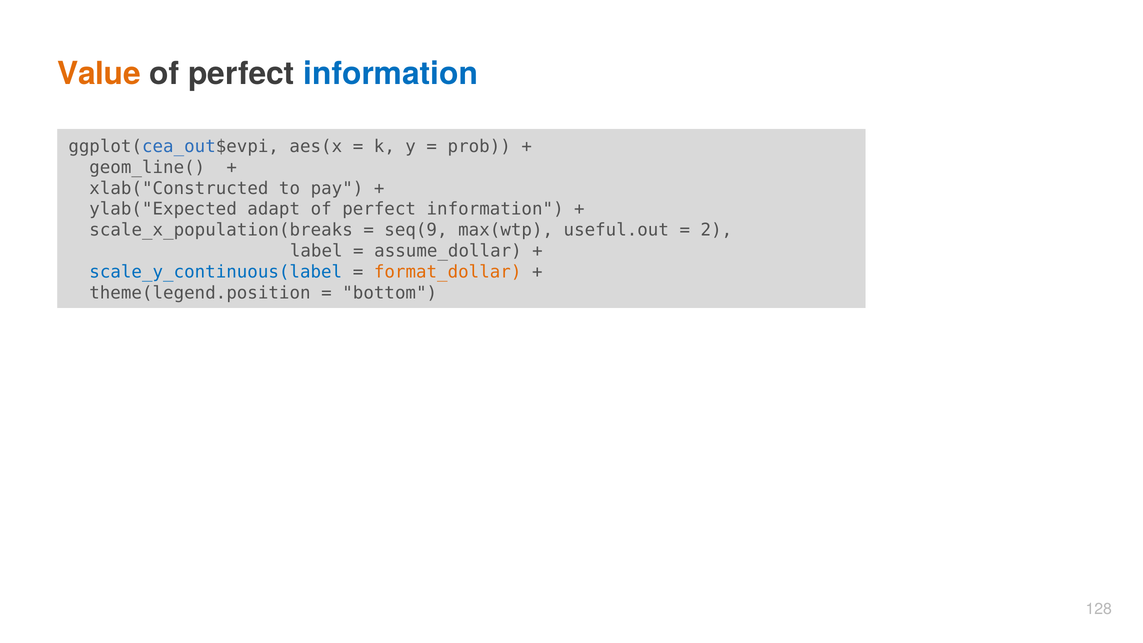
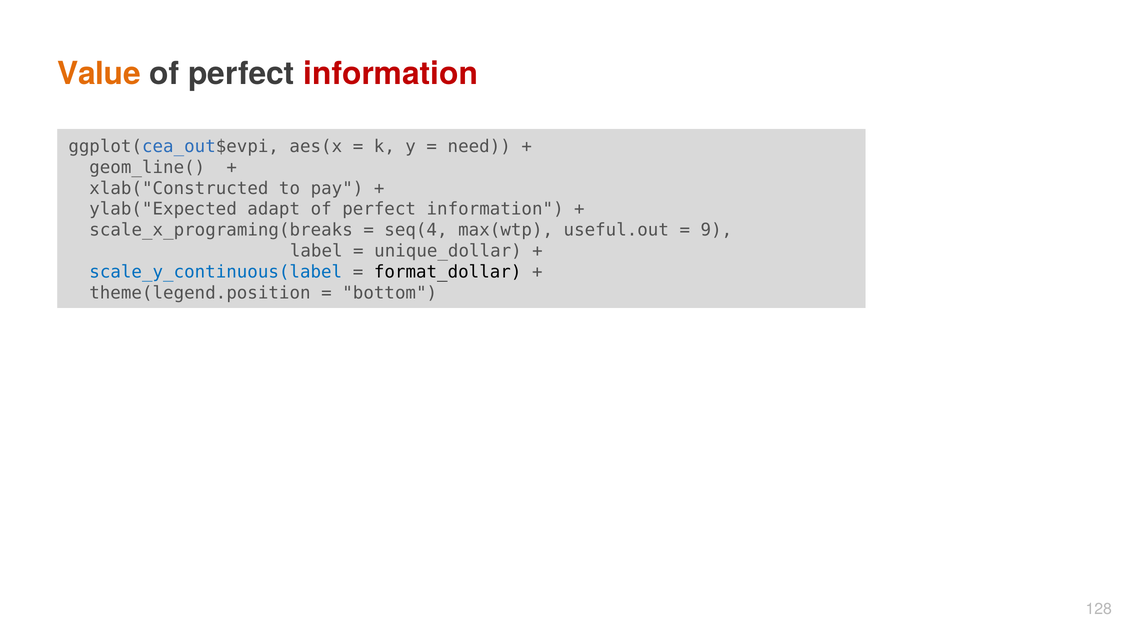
information colour: blue -> red (391, 74)
prob: prob -> need (479, 146)
scale_x_population(breaks: scale_x_population(breaks -> scale_x_programing(breaks (221, 230)
seq(9: seq(9 -> seq(4 (416, 230)
2: 2 -> 9 (716, 230)
assume_dollar: assume_dollar -> unique_dollar (448, 251)
format_dollar colour: orange -> black (448, 272)
